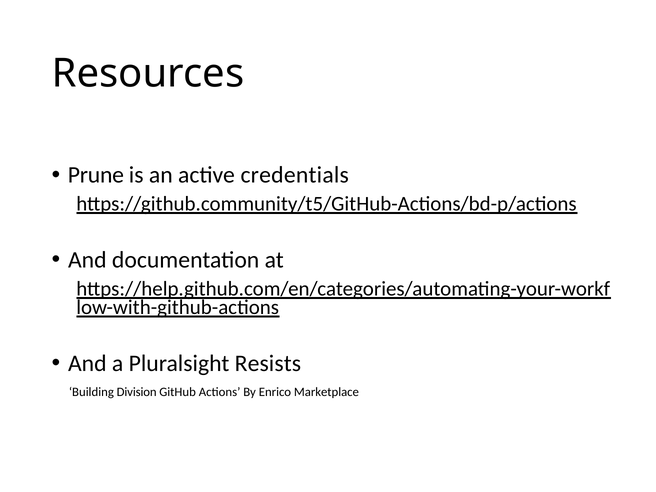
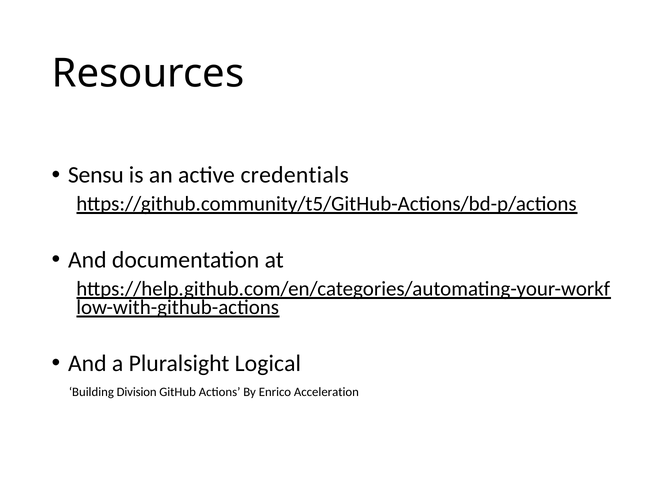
Prune: Prune -> Sensu (96, 175)
Resists: Resists -> Logical (268, 363)
Marketplace: Marketplace -> Acceleration (326, 392)
